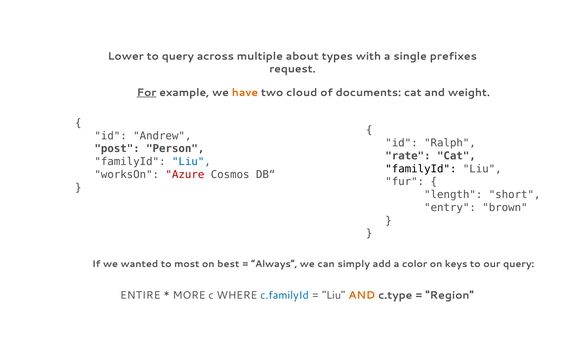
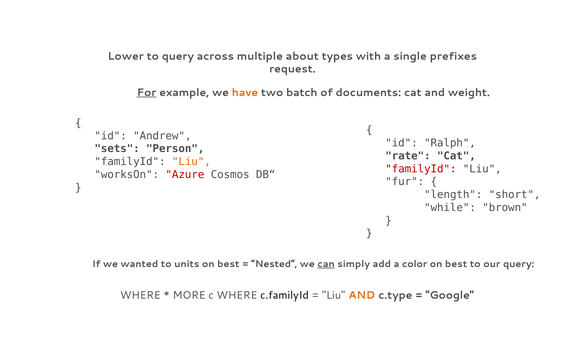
cloud: cloud -> batch (302, 92)
post: post -> sets (117, 149)
Liu colour: blue -> orange (191, 162)
familyId colour: black -> red (421, 169)
entry: entry -> while (450, 208)
most: most -> units (187, 264)
Always: Always -> Nested (274, 264)
can underline: none -> present (326, 264)
keys: keys -> best (456, 264)
ENTIRE: ENTIRE -> WHERE (140, 295)
c.familyId colour: blue -> black (285, 295)
Region: Region -> Google (450, 295)
